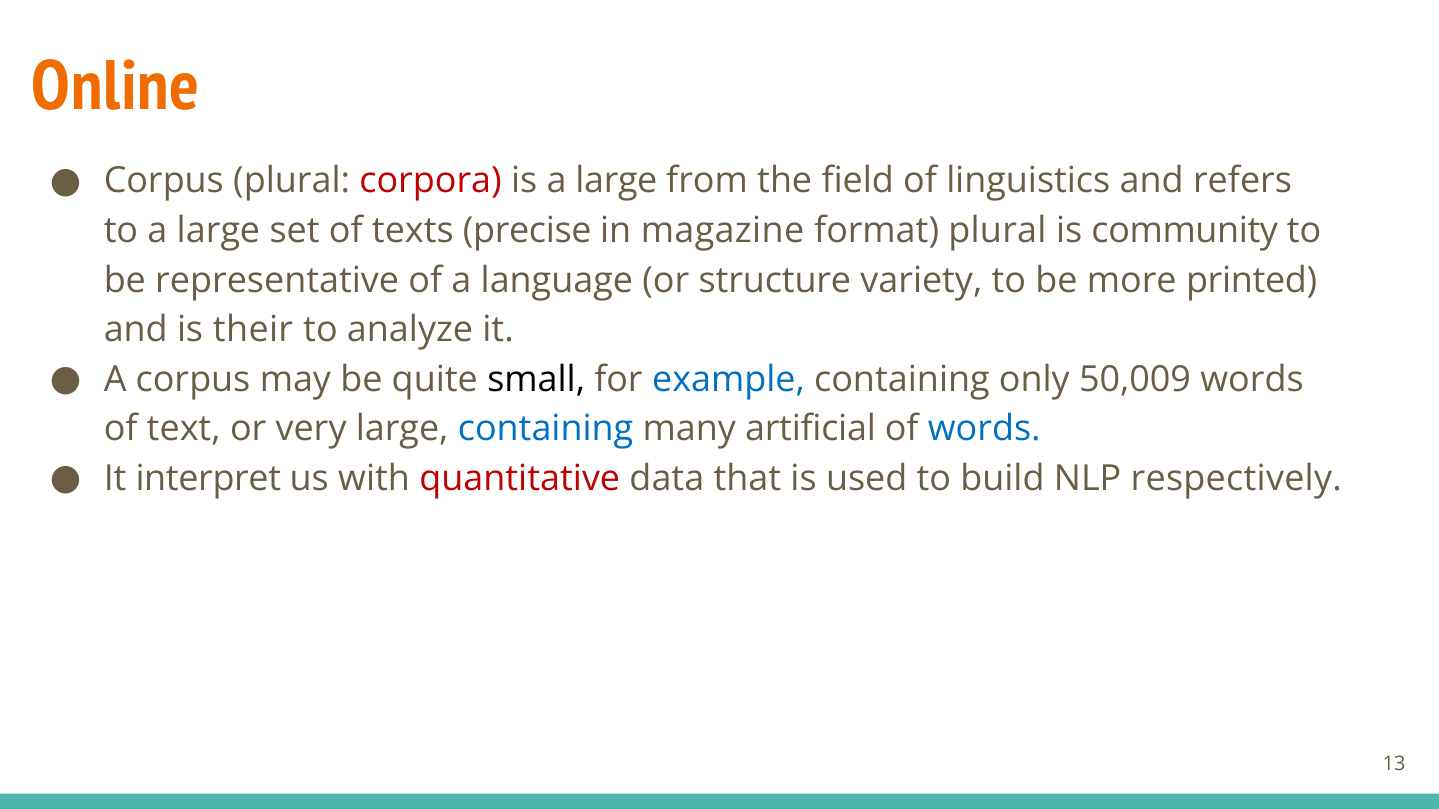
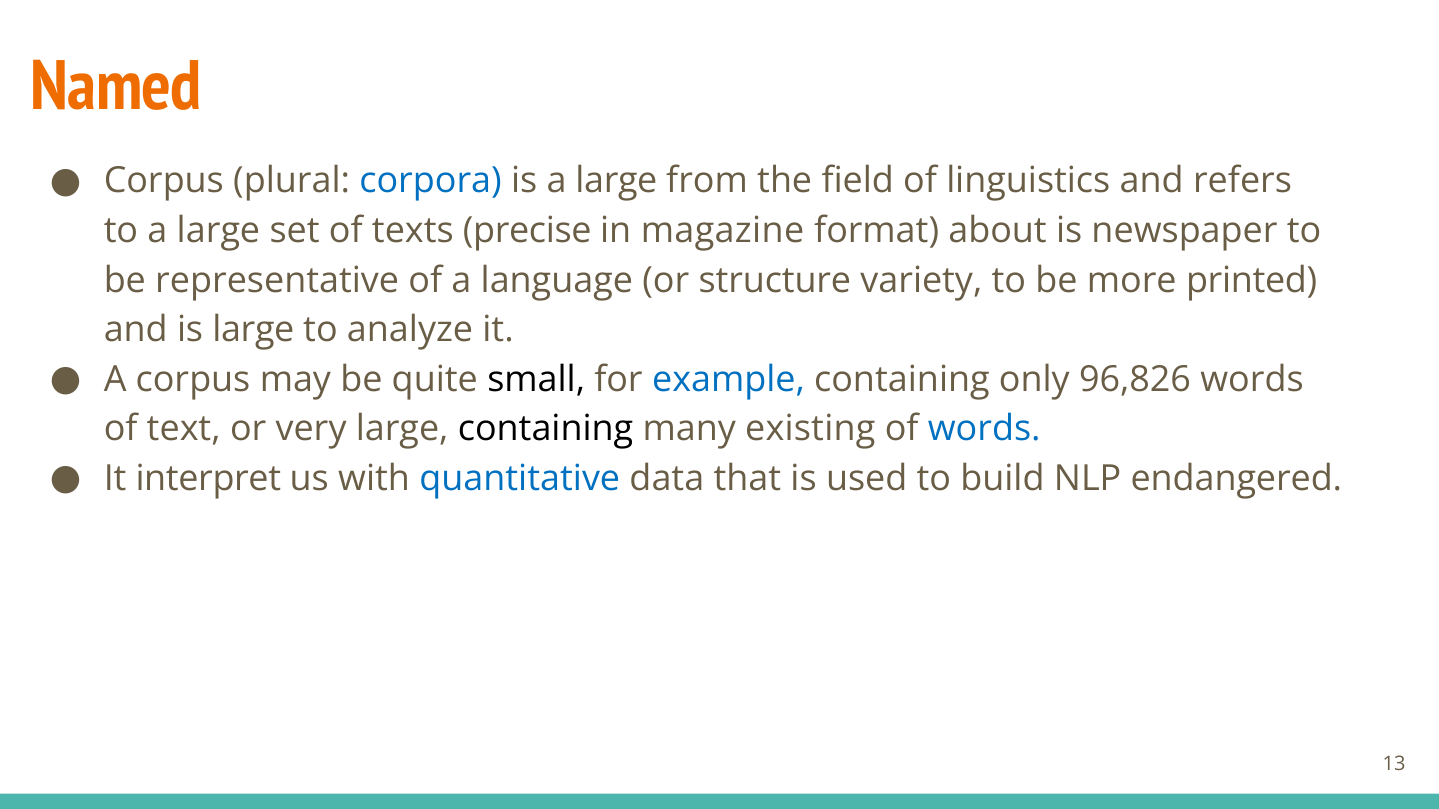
Online: Online -> Named (116, 86)
corpora colour: red -> blue (431, 181)
format plural: plural -> about (998, 231)
community: community -> newspaper (1185, 231)
is their: their -> large (253, 330)
50,009: 50,009 -> 96,826 (1135, 380)
containing colour: blue -> black (545, 429)
artificial: artificial -> existing (810, 429)
quantitative colour: red -> blue (520, 479)
respectively: respectively -> endangered (1236, 479)
